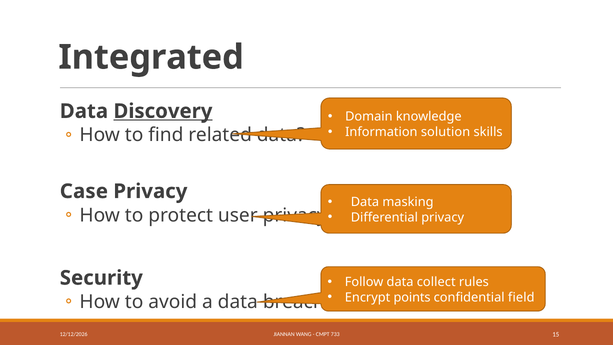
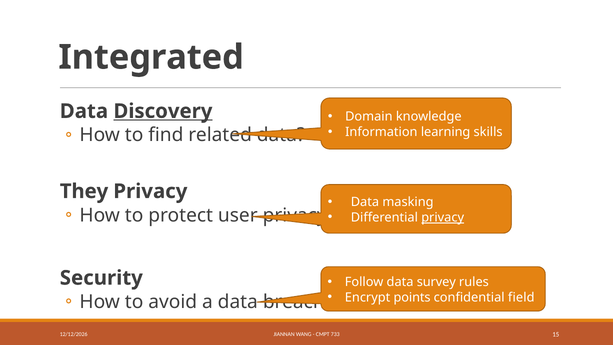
solution: solution -> learning (446, 132)
Case: Case -> They (84, 191)
privacy underline: none -> present (443, 217)
collect: collect -> survey (436, 282)
